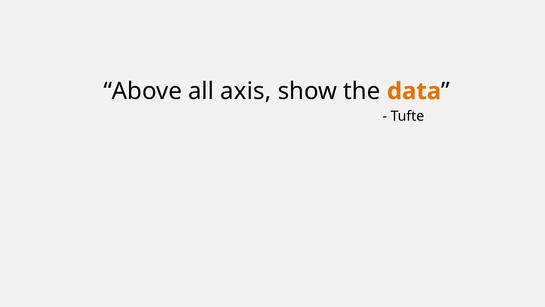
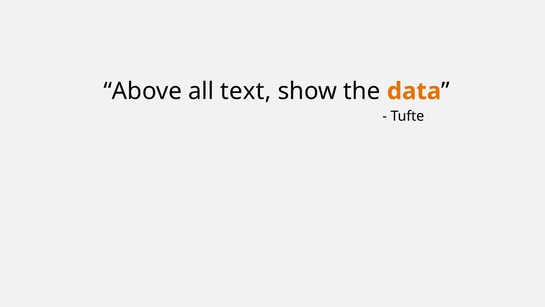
axis: axis -> text (246, 91)
